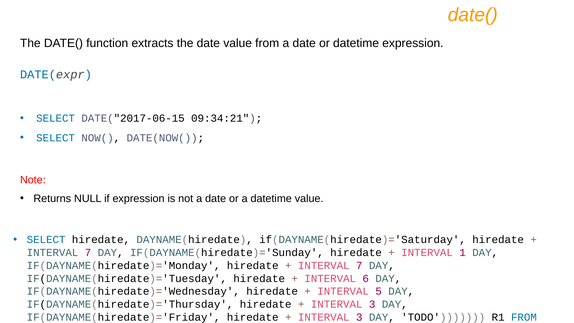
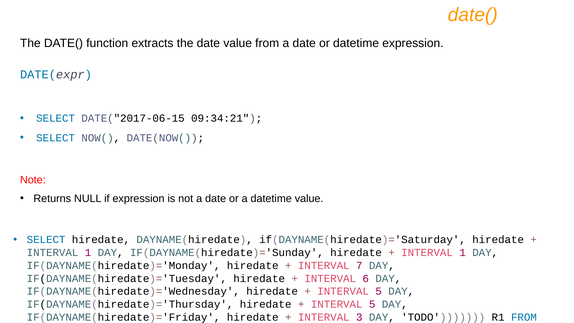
7: 7 -> 1 (88, 253)
3: 3 -> 5 (372, 304)
